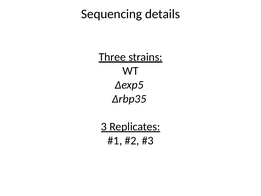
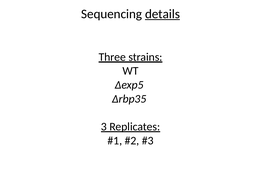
details underline: none -> present (162, 14)
